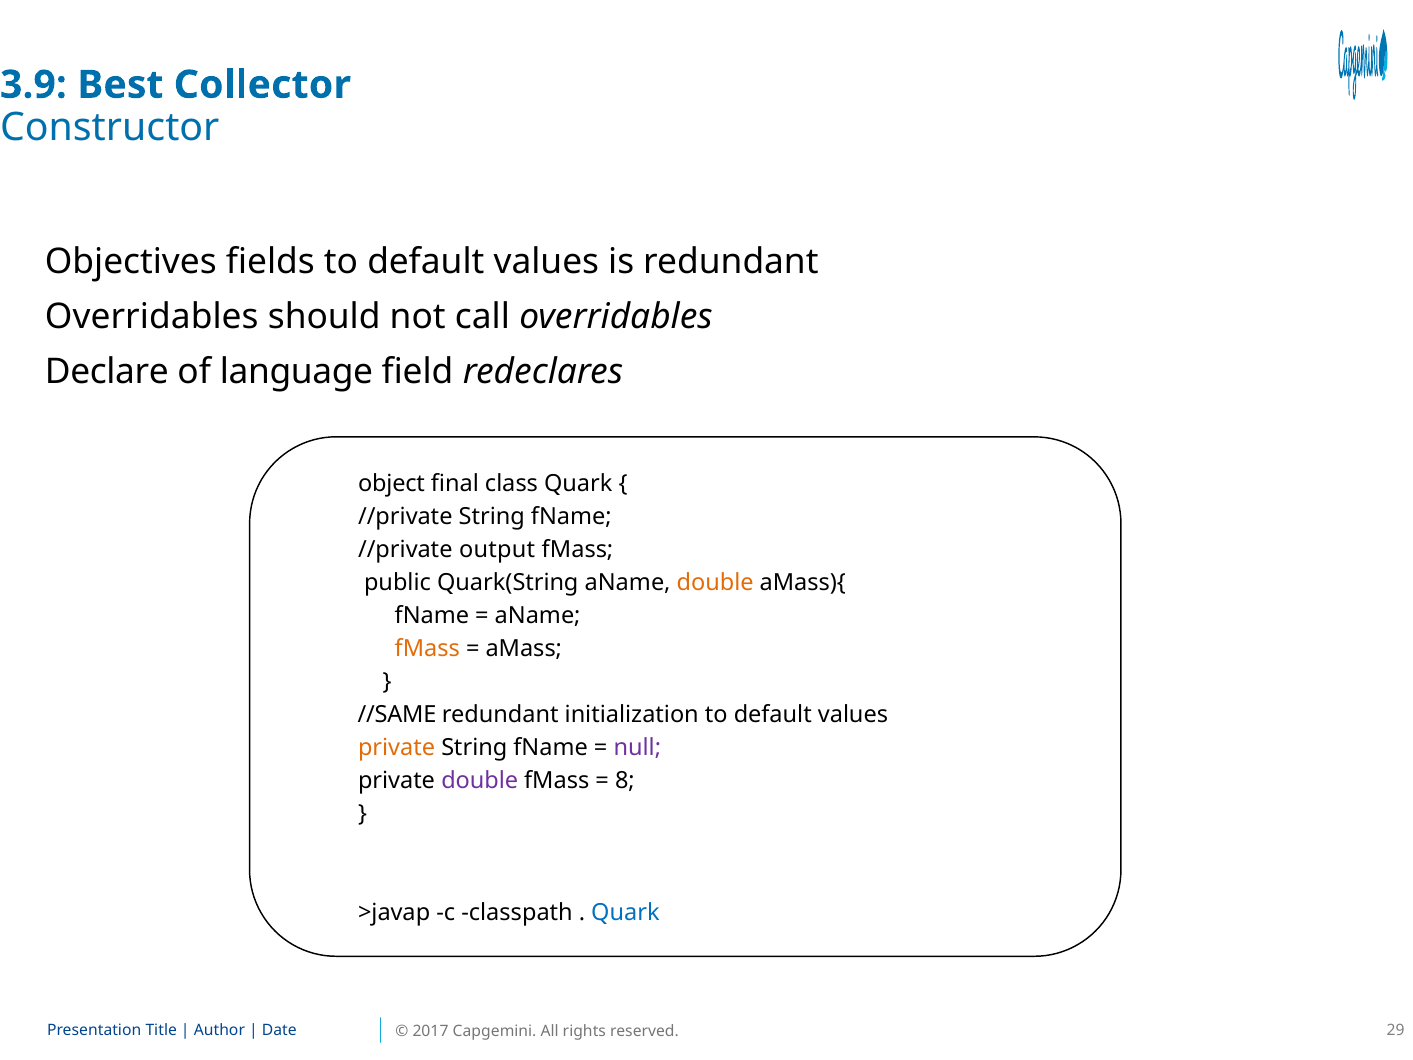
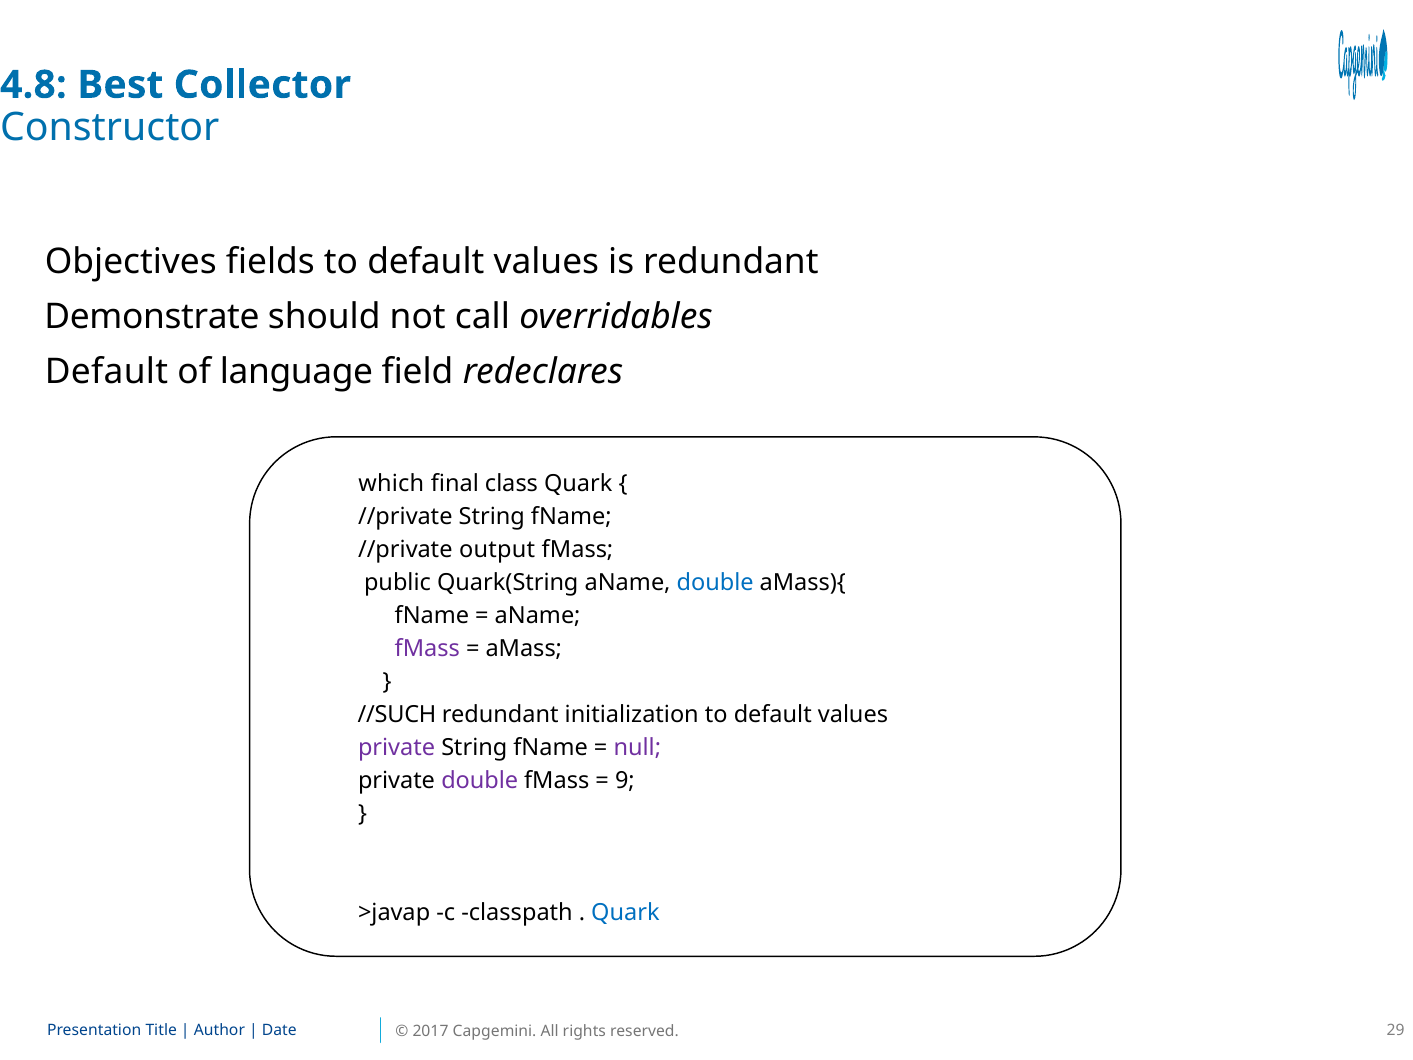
3.9: 3.9 -> 4.8 (33, 85)
Overridables: Overridables -> Demonstrate (152, 316)
Declare: Declare -> Default (107, 371)
object: object -> which (391, 484)
double colour: orange -> blue (715, 583)
fMass colour: orange -> purple (427, 649)
//SAME: //SAME -> //SUCH (397, 714)
private colour: orange -> purple (397, 747)
8: 8 -> 9 (625, 780)
